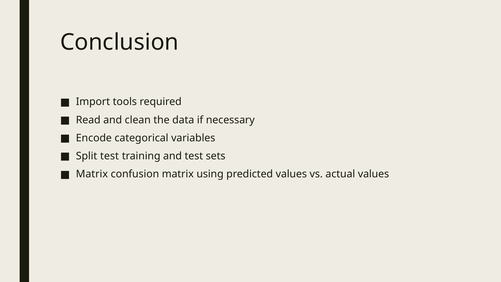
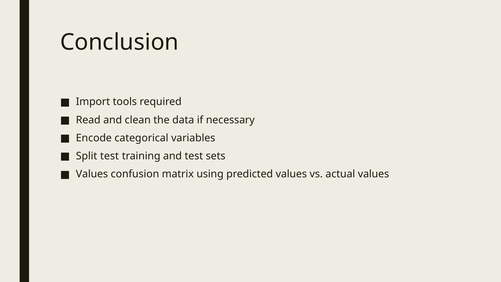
Matrix: Matrix -> Values (92, 174)
